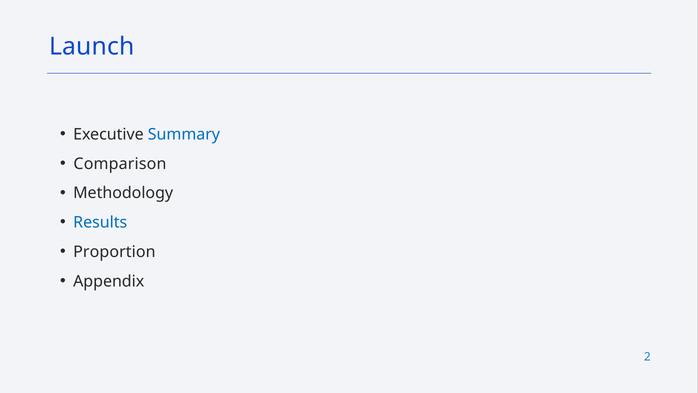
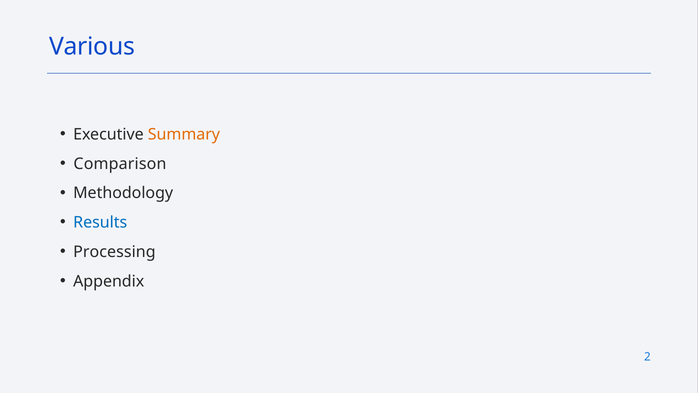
Launch: Launch -> Various (92, 47)
Summary colour: blue -> orange (184, 134)
Proportion: Proportion -> Processing (114, 252)
